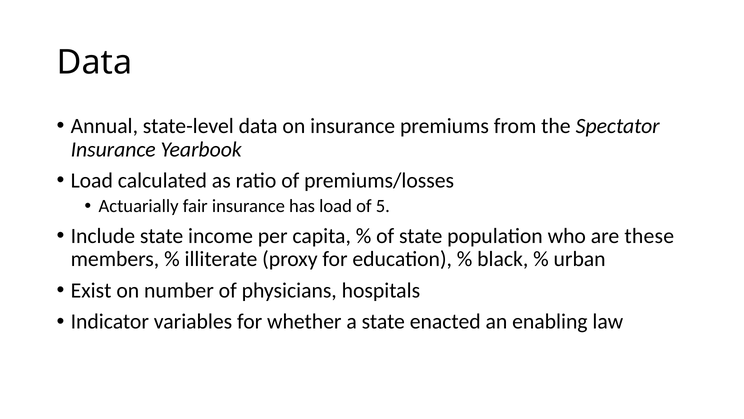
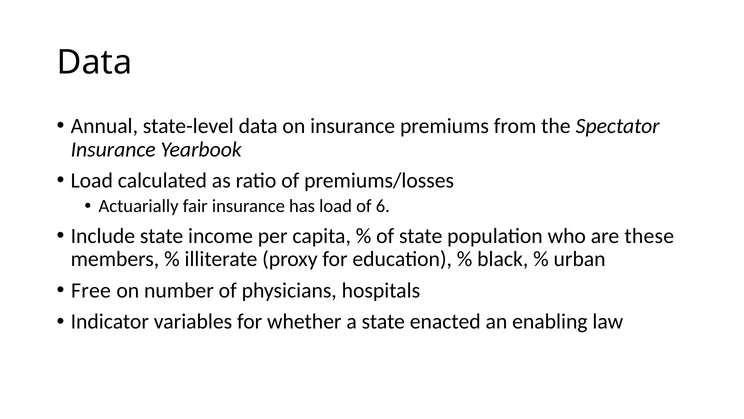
5: 5 -> 6 (383, 206)
Exist: Exist -> Free (91, 290)
